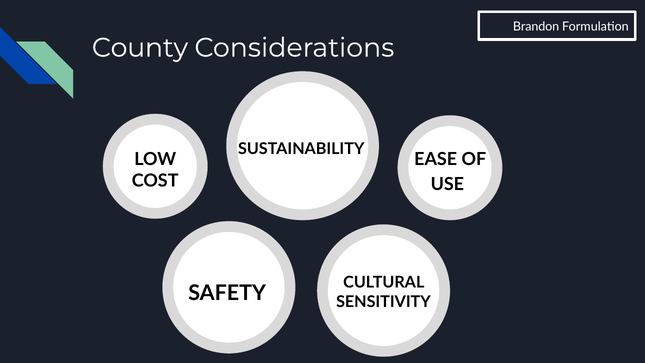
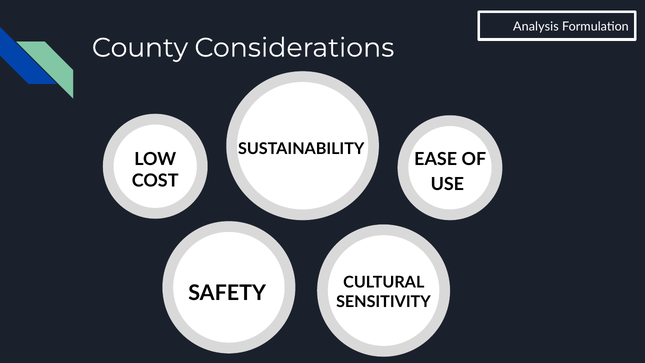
Brandon: Brandon -> Analysis (536, 27)
